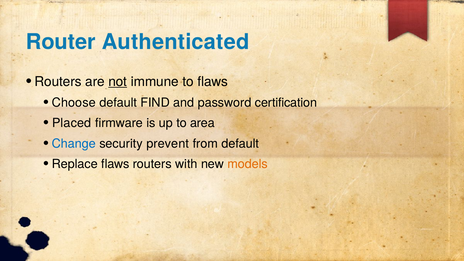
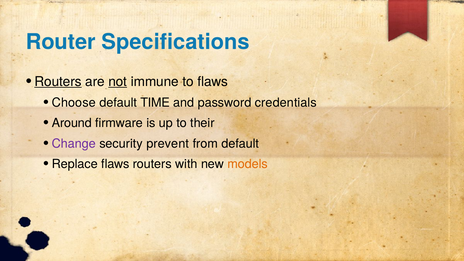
Authenticated: Authenticated -> Specifications (176, 42)
Routers underline: none -> present (58, 82)
FIND: FIND -> TIME (155, 103)
certification: certification -> credentials (286, 103)
Placed: Placed -> Around (72, 123)
area: area -> their (202, 123)
Change colour: blue -> purple (74, 144)
